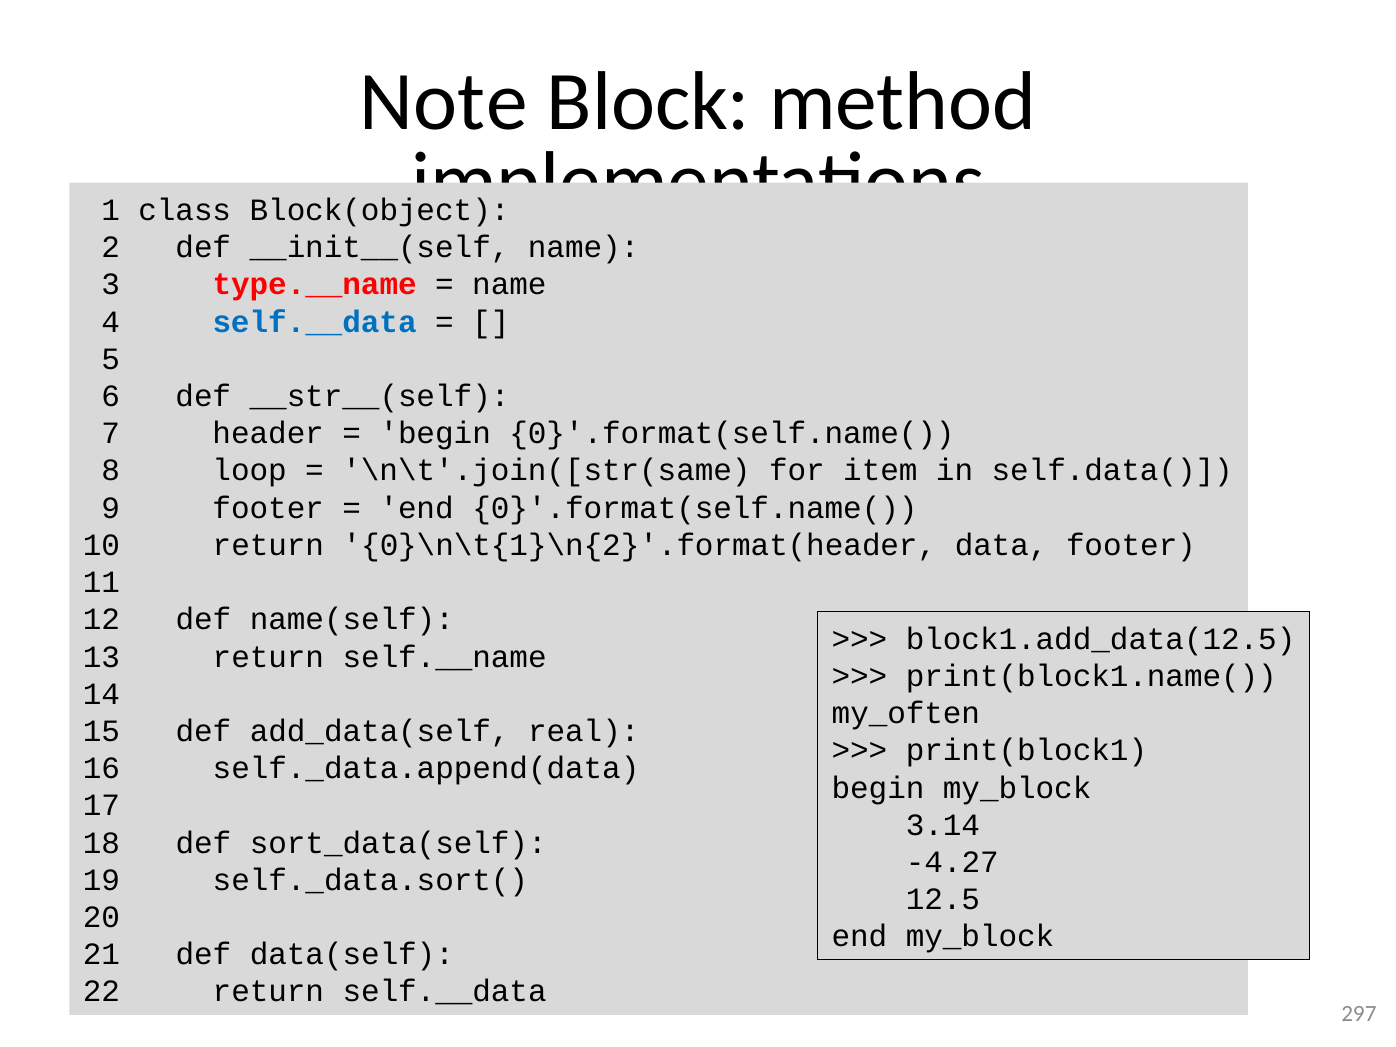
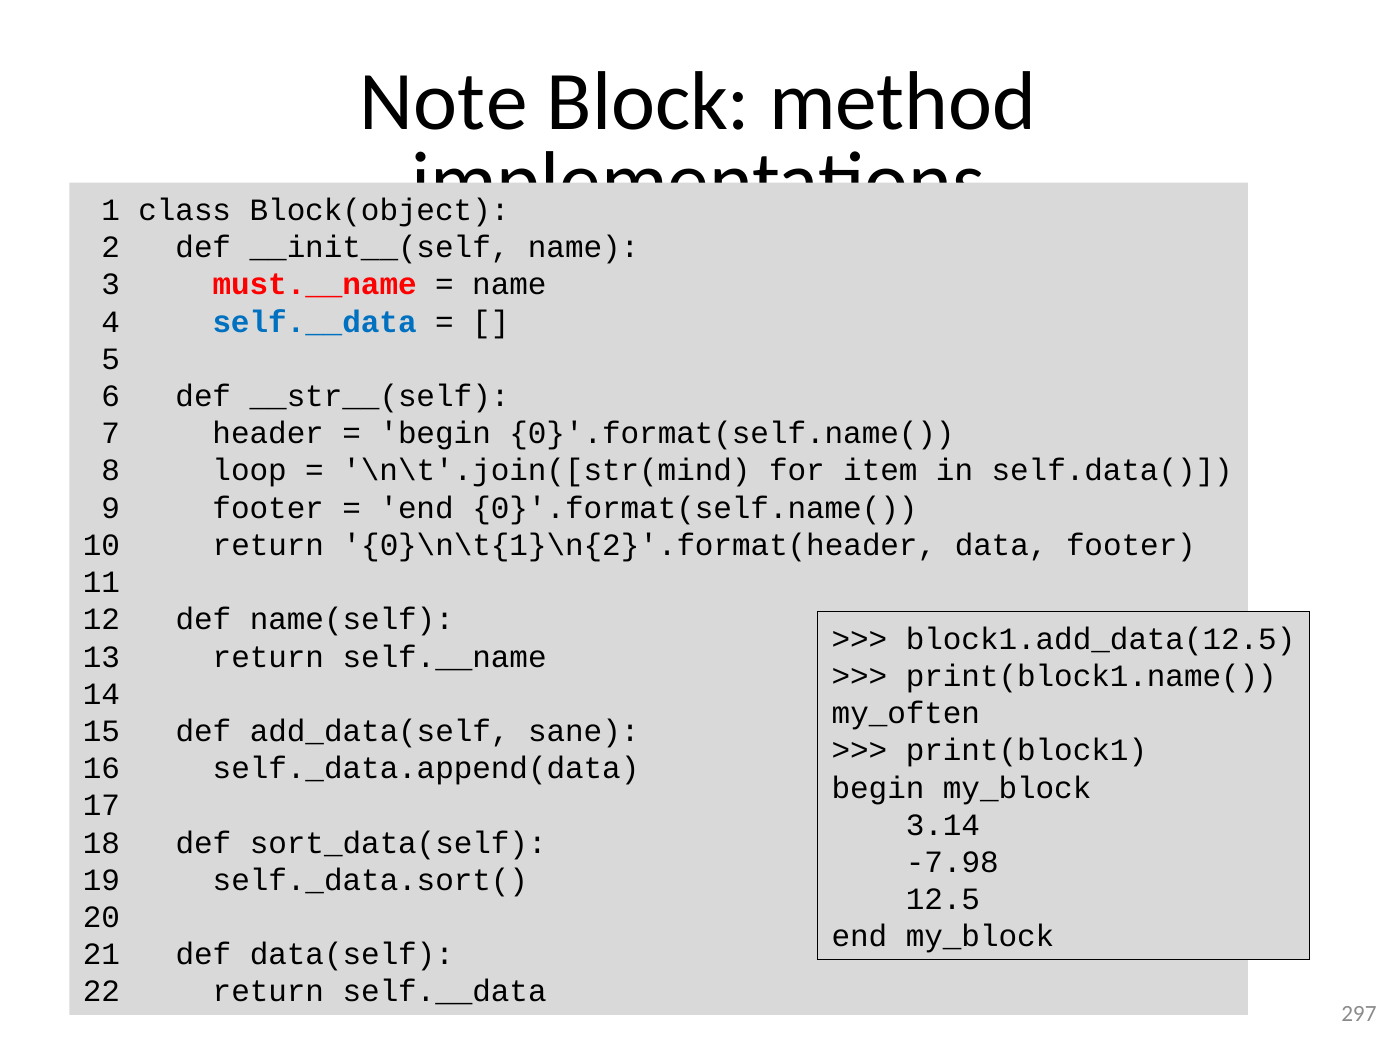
type.__name: type.__name -> must.__name (315, 285)
\n\t'.join([str(same: \n\t'.join([str(same -> \n\t'.join([str(mind (546, 471)
real: real -> sane (584, 731)
-4.27: -4.27 -> -7.98 (952, 862)
